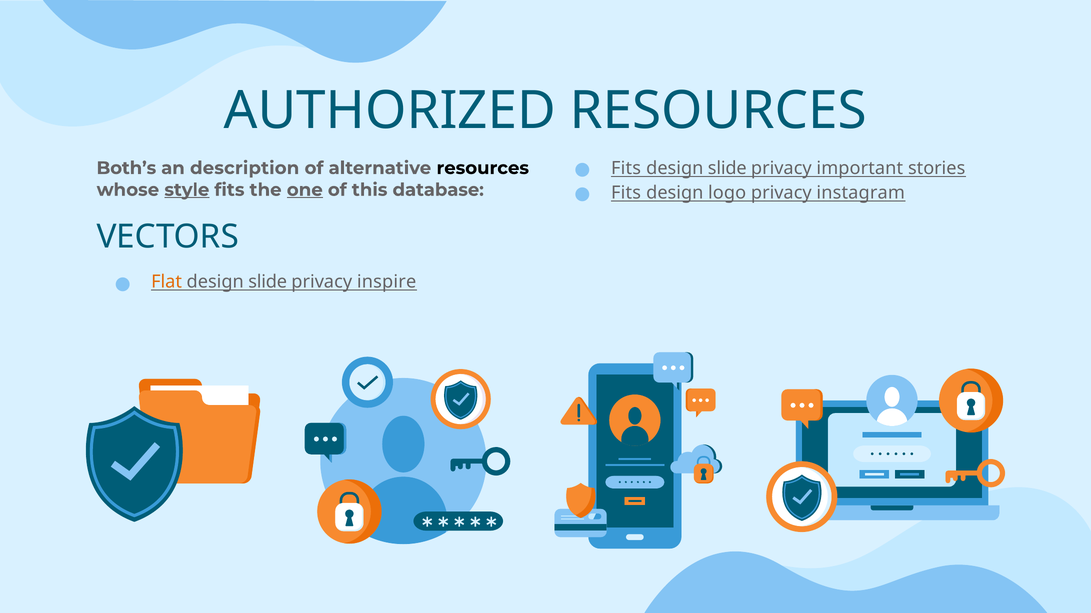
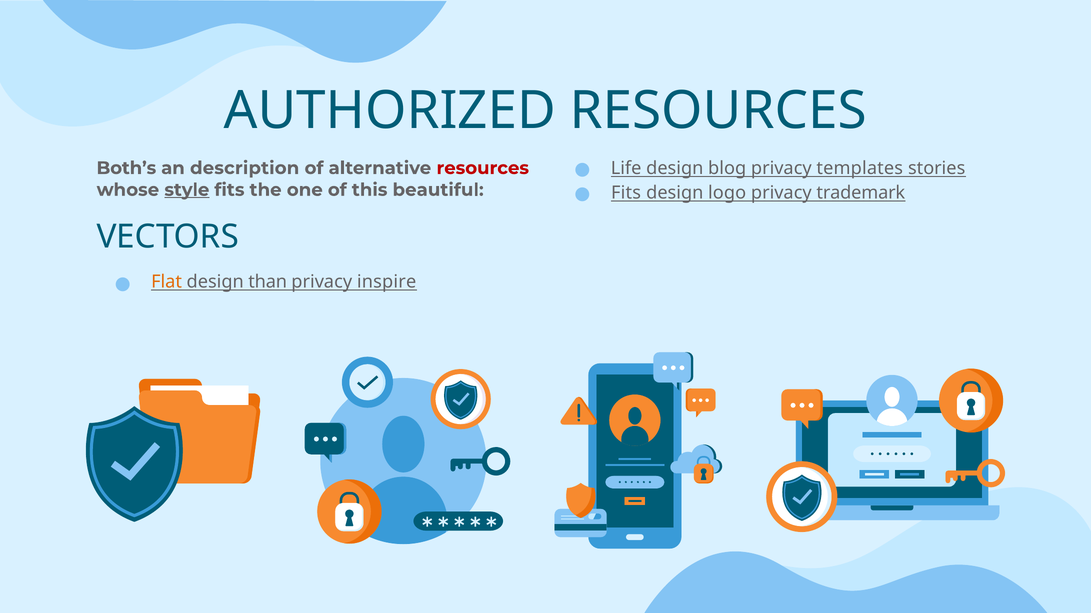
Fits: Fits -> Life (626, 168)
slide: slide -> blog (727, 168)
important: important -> templates (860, 168)
resources colour: black -> red (483, 168)
instagram: instagram -> trademark (861, 193)
one underline: present -> none (305, 190)
database: database -> beautiful (438, 190)
slide: slide -> than (268, 282)
